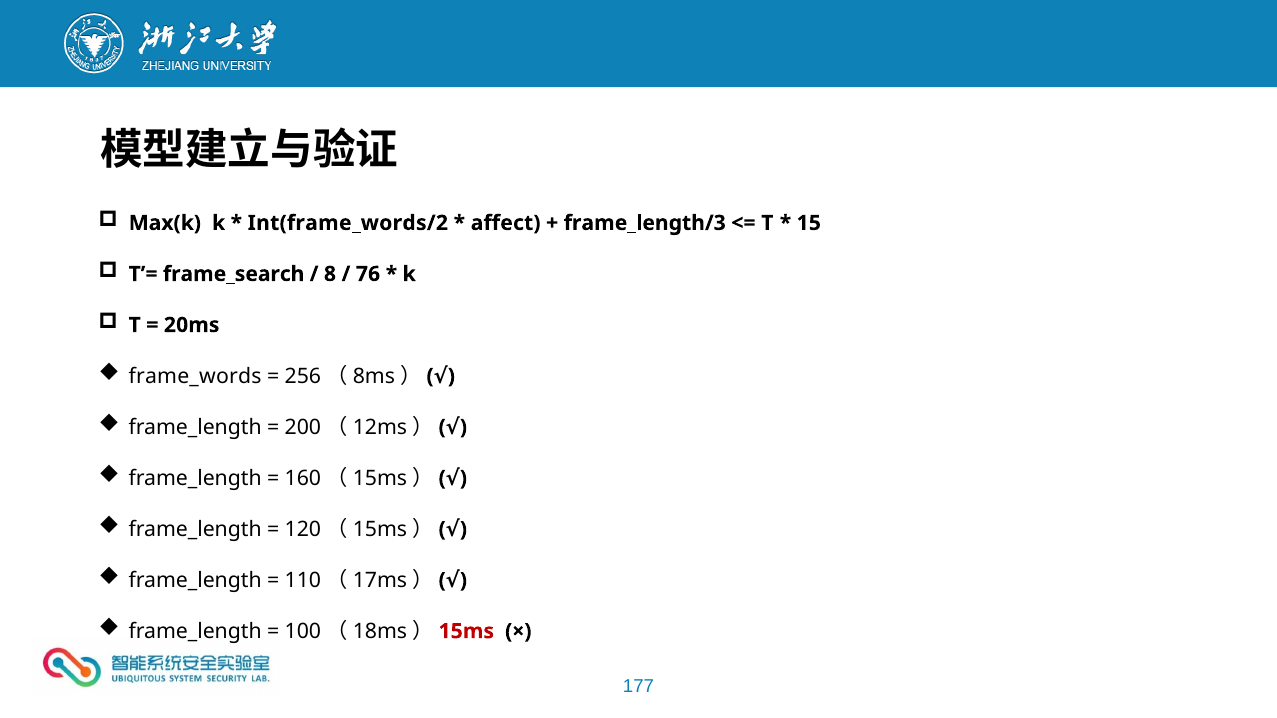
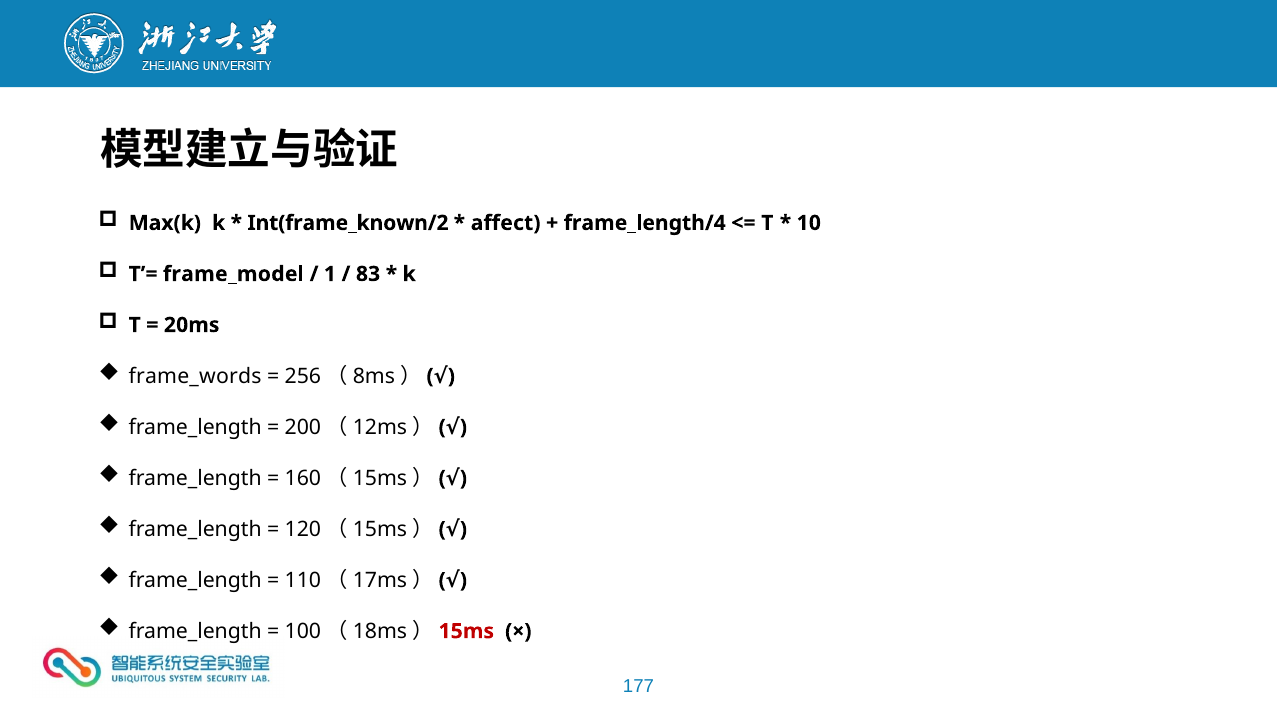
Int(frame_words/2: Int(frame_words/2 -> Int(frame_known/2 (348, 223)
frame_length/3: frame_length/3 -> frame_length/4 (645, 223)
15: 15 -> 10 (809, 223)
frame_search: frame_search -> frame_model (234, 274)
8: 8 -> 1 (330, 274)
76: 76 -> 83 (368, 274)
